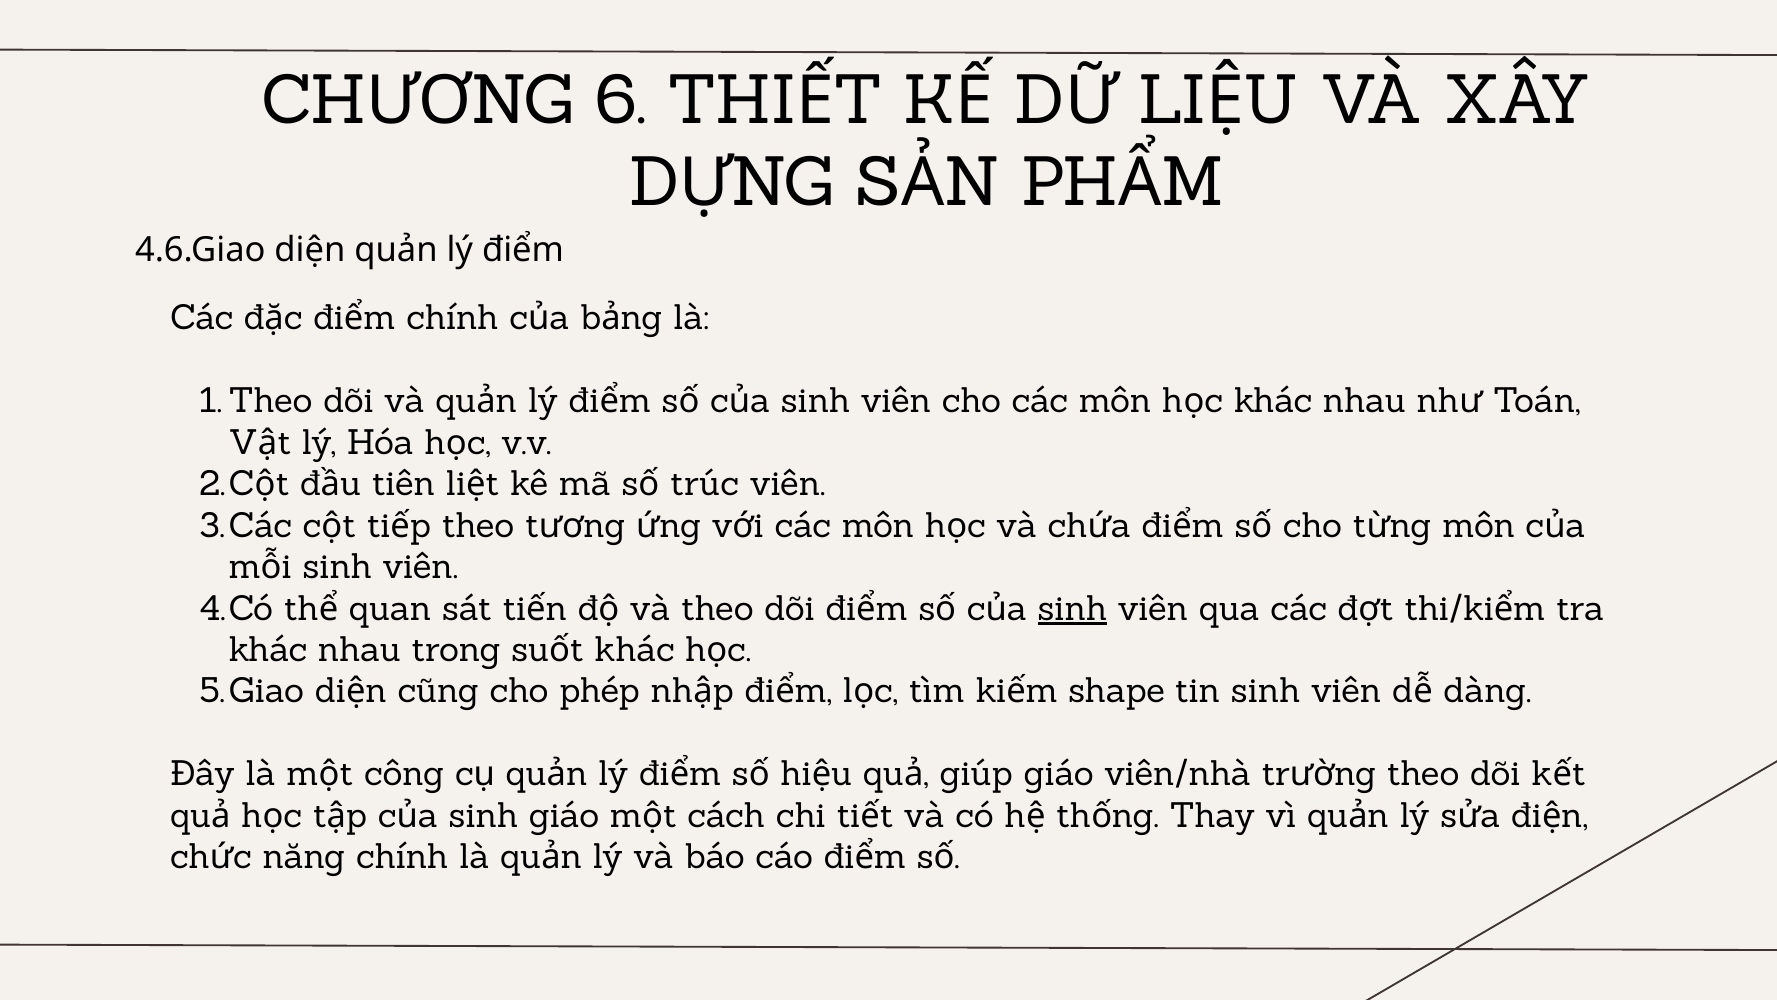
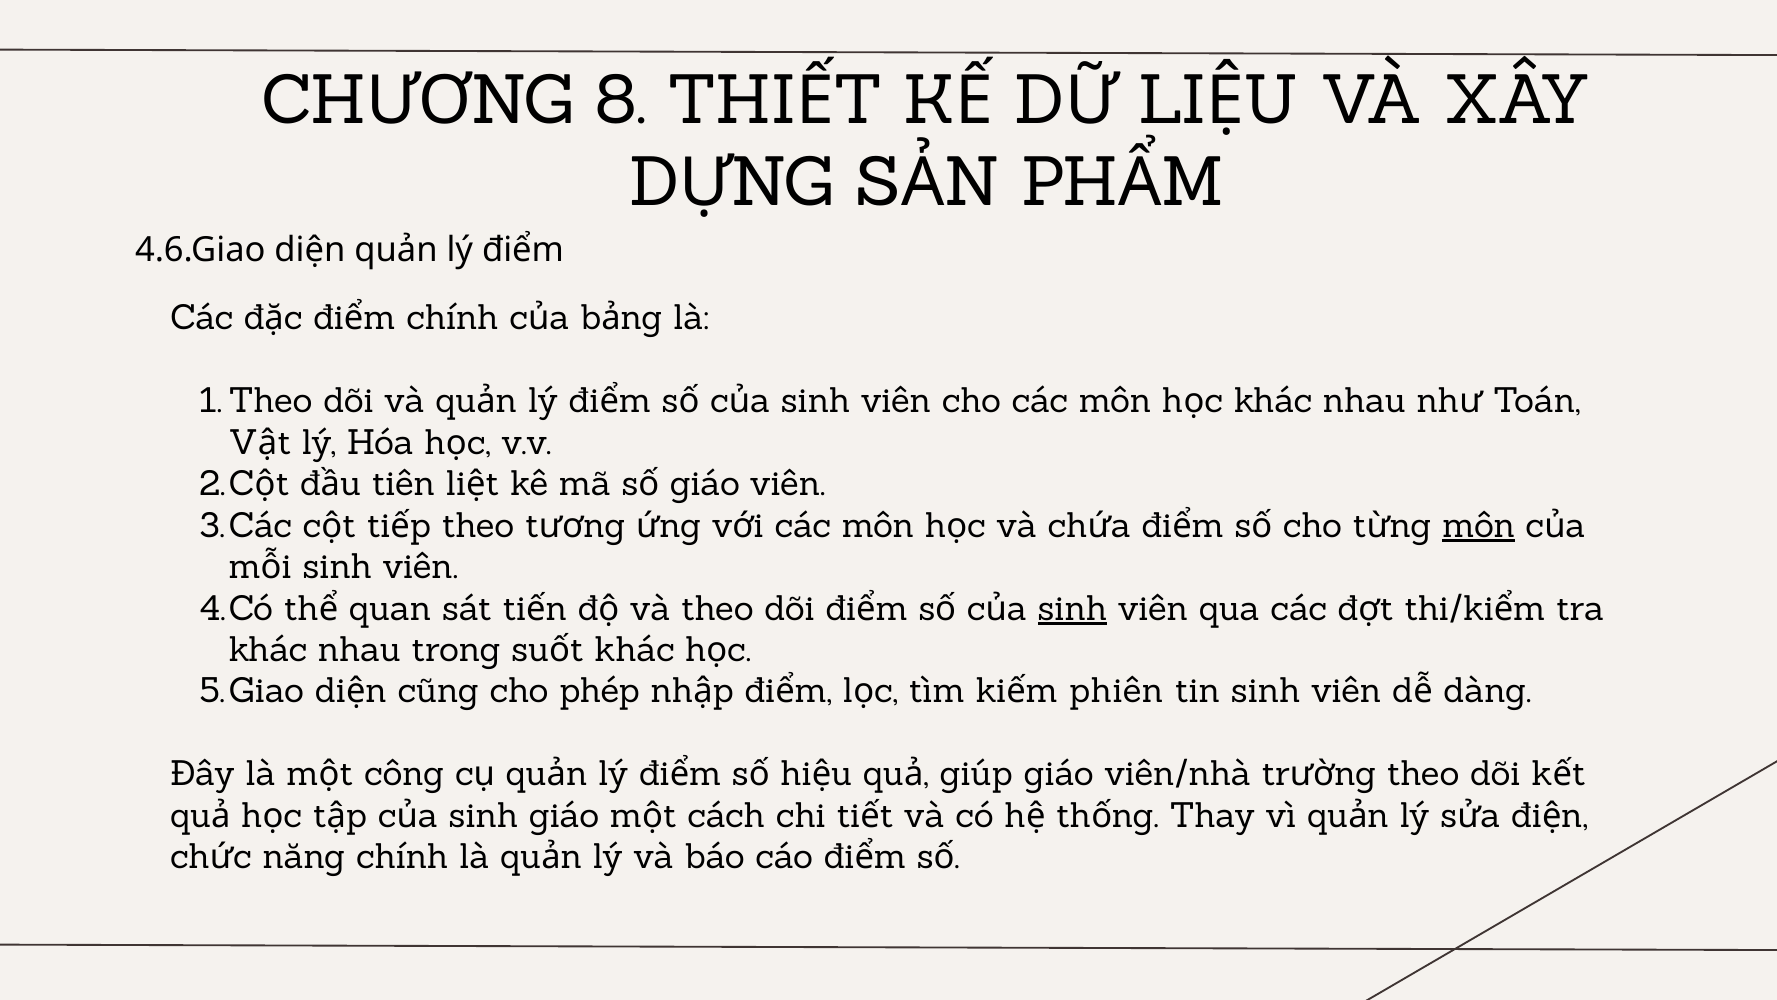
6: 6 -> 8 (621, 101)
trúc: trúc -> giáo (705, 484)
môn underline: none -> present (1479, 525)
shape: shape -> phiên (1116, 691)
